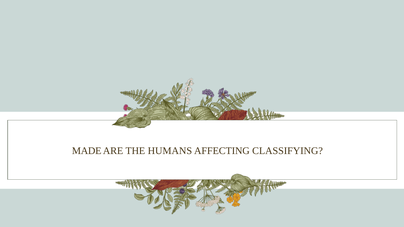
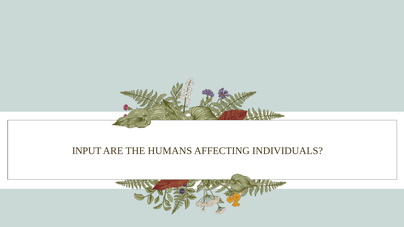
MADE: MADE -> INPUT (87, 151)
CLASSIFYING: CLASSIFYING -> INDIVIDUALS (288, 151)
